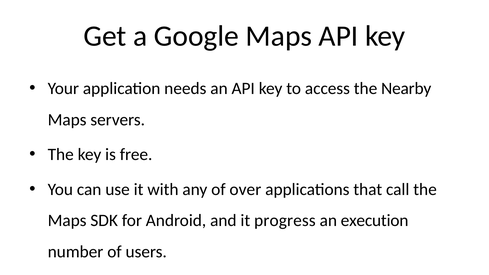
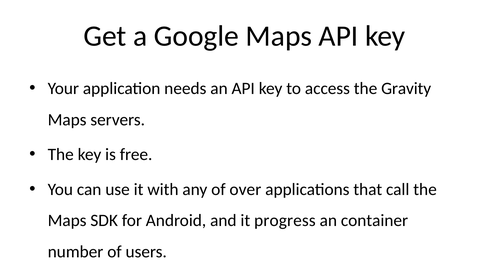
Nearby: Nearby -> Gravity (406, 89)
execution: execution -> container (375, 221)
